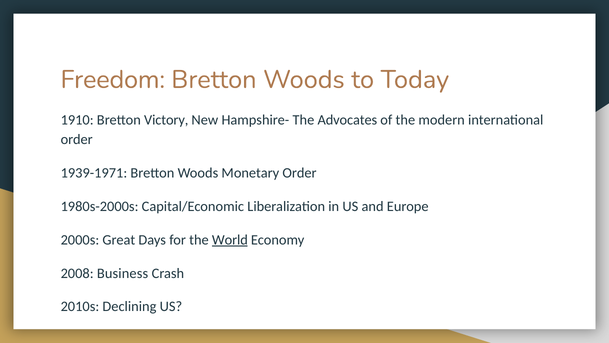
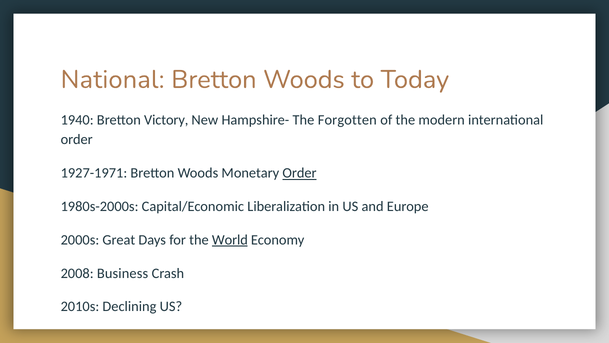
Freedom: Freedom -> National (113, 79)
1910: 1910 -> 1940 (77, 120)
Advocates: Advocates -> Forgotten (347, 120)
1939-1971: 1939-1971 -> 1927-1971 (94, 173)
Order underline: none -> present (300, 173)
